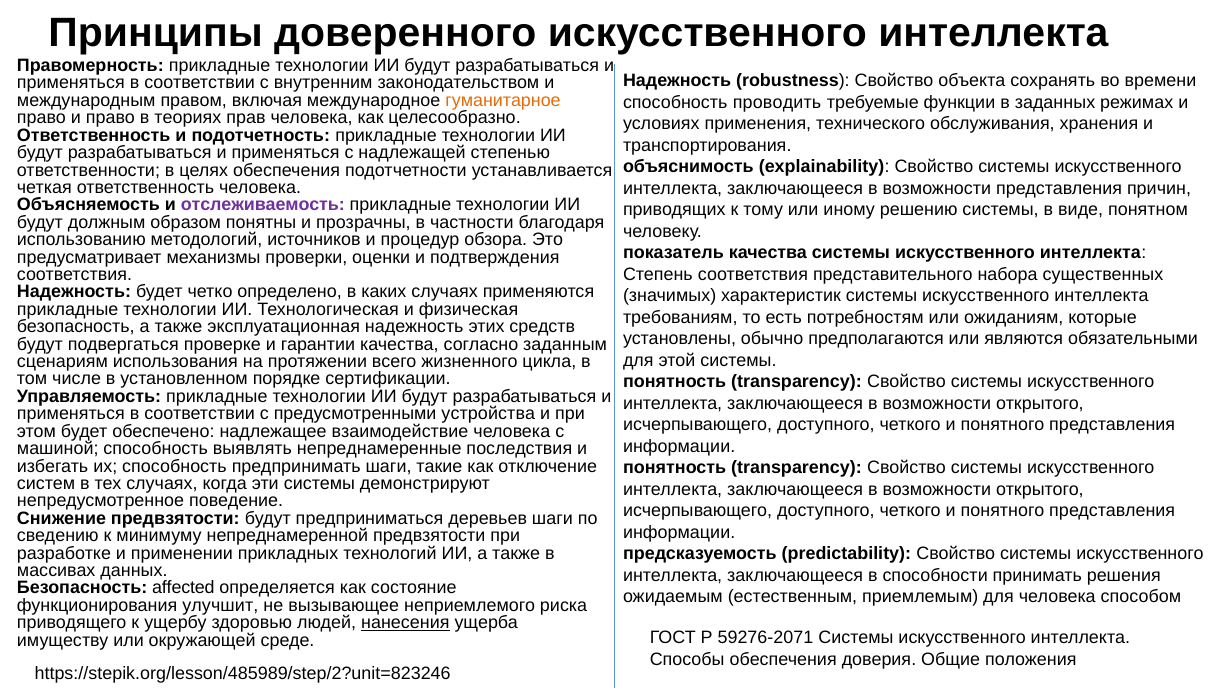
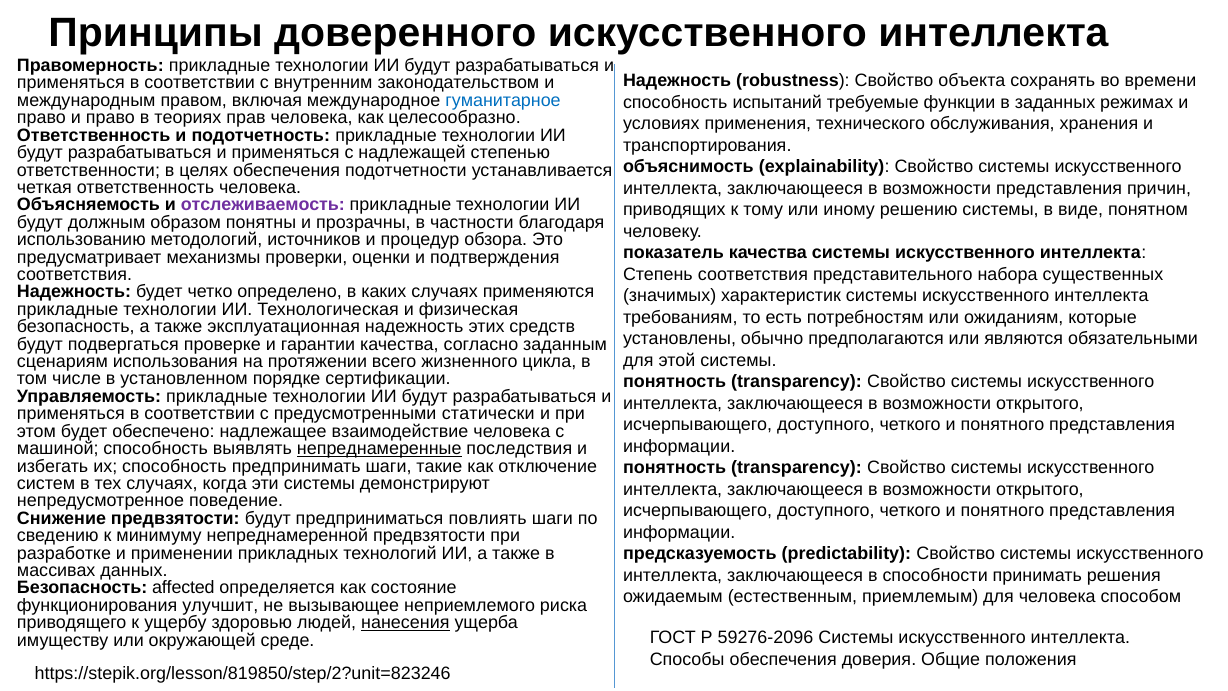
гуманитарное colour: orange -> blue (503, 100)
проводить: проводить -> испытаний (777, 102)
устройства: устройства -> статически (488, 414)
непреднамеренные underline: none -> present (379, 449)
деревьев: деревьев -> повлиять (488, 518)
59276-2071: 59276-2071 -> 59276-2096 (765, 638)
https://stepik.org/lesson/485989/step/2?unit=823246: https://stepik.org/lesson/485989/step/2?unit=823246 -> https://stepik.org/lesson/819850/step/2?unit=823246 (243, 673)
